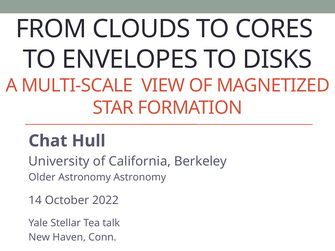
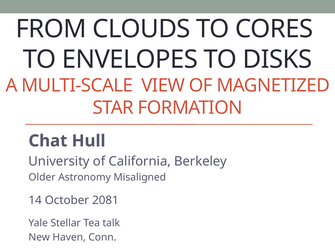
Astronomy Astronomy: Astronomy -> Misaligned (140, 177)
2022: 2022 -> 2081 (105, 201)
